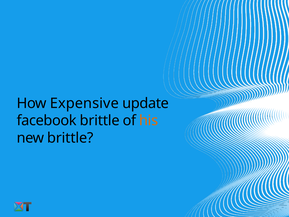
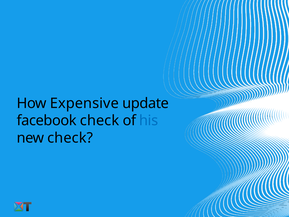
facebook brittle: brittle -> check (100, 120)
his colour: orange -> blue (149, 120)
new brittle: brittle -> check (70, 138)
